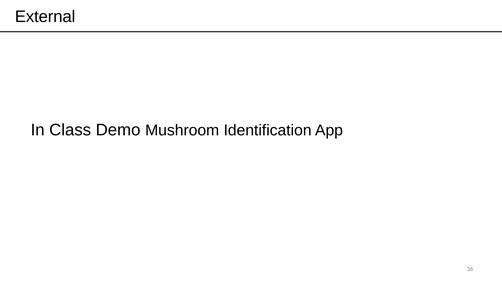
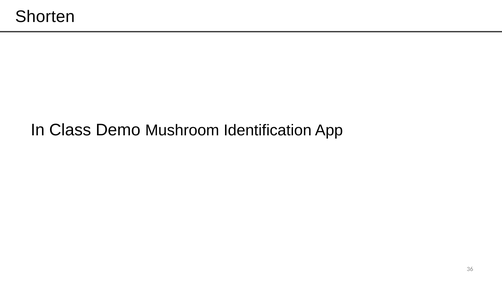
External: External -> Shorten (45, 17)
